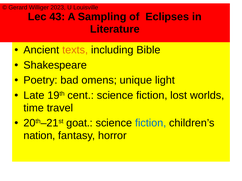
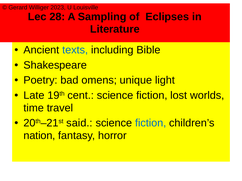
43: 43 -> 28 (57, 17)
texts colour: orange -> blue (75, 50)
goat: goat -> said (79, 123)
